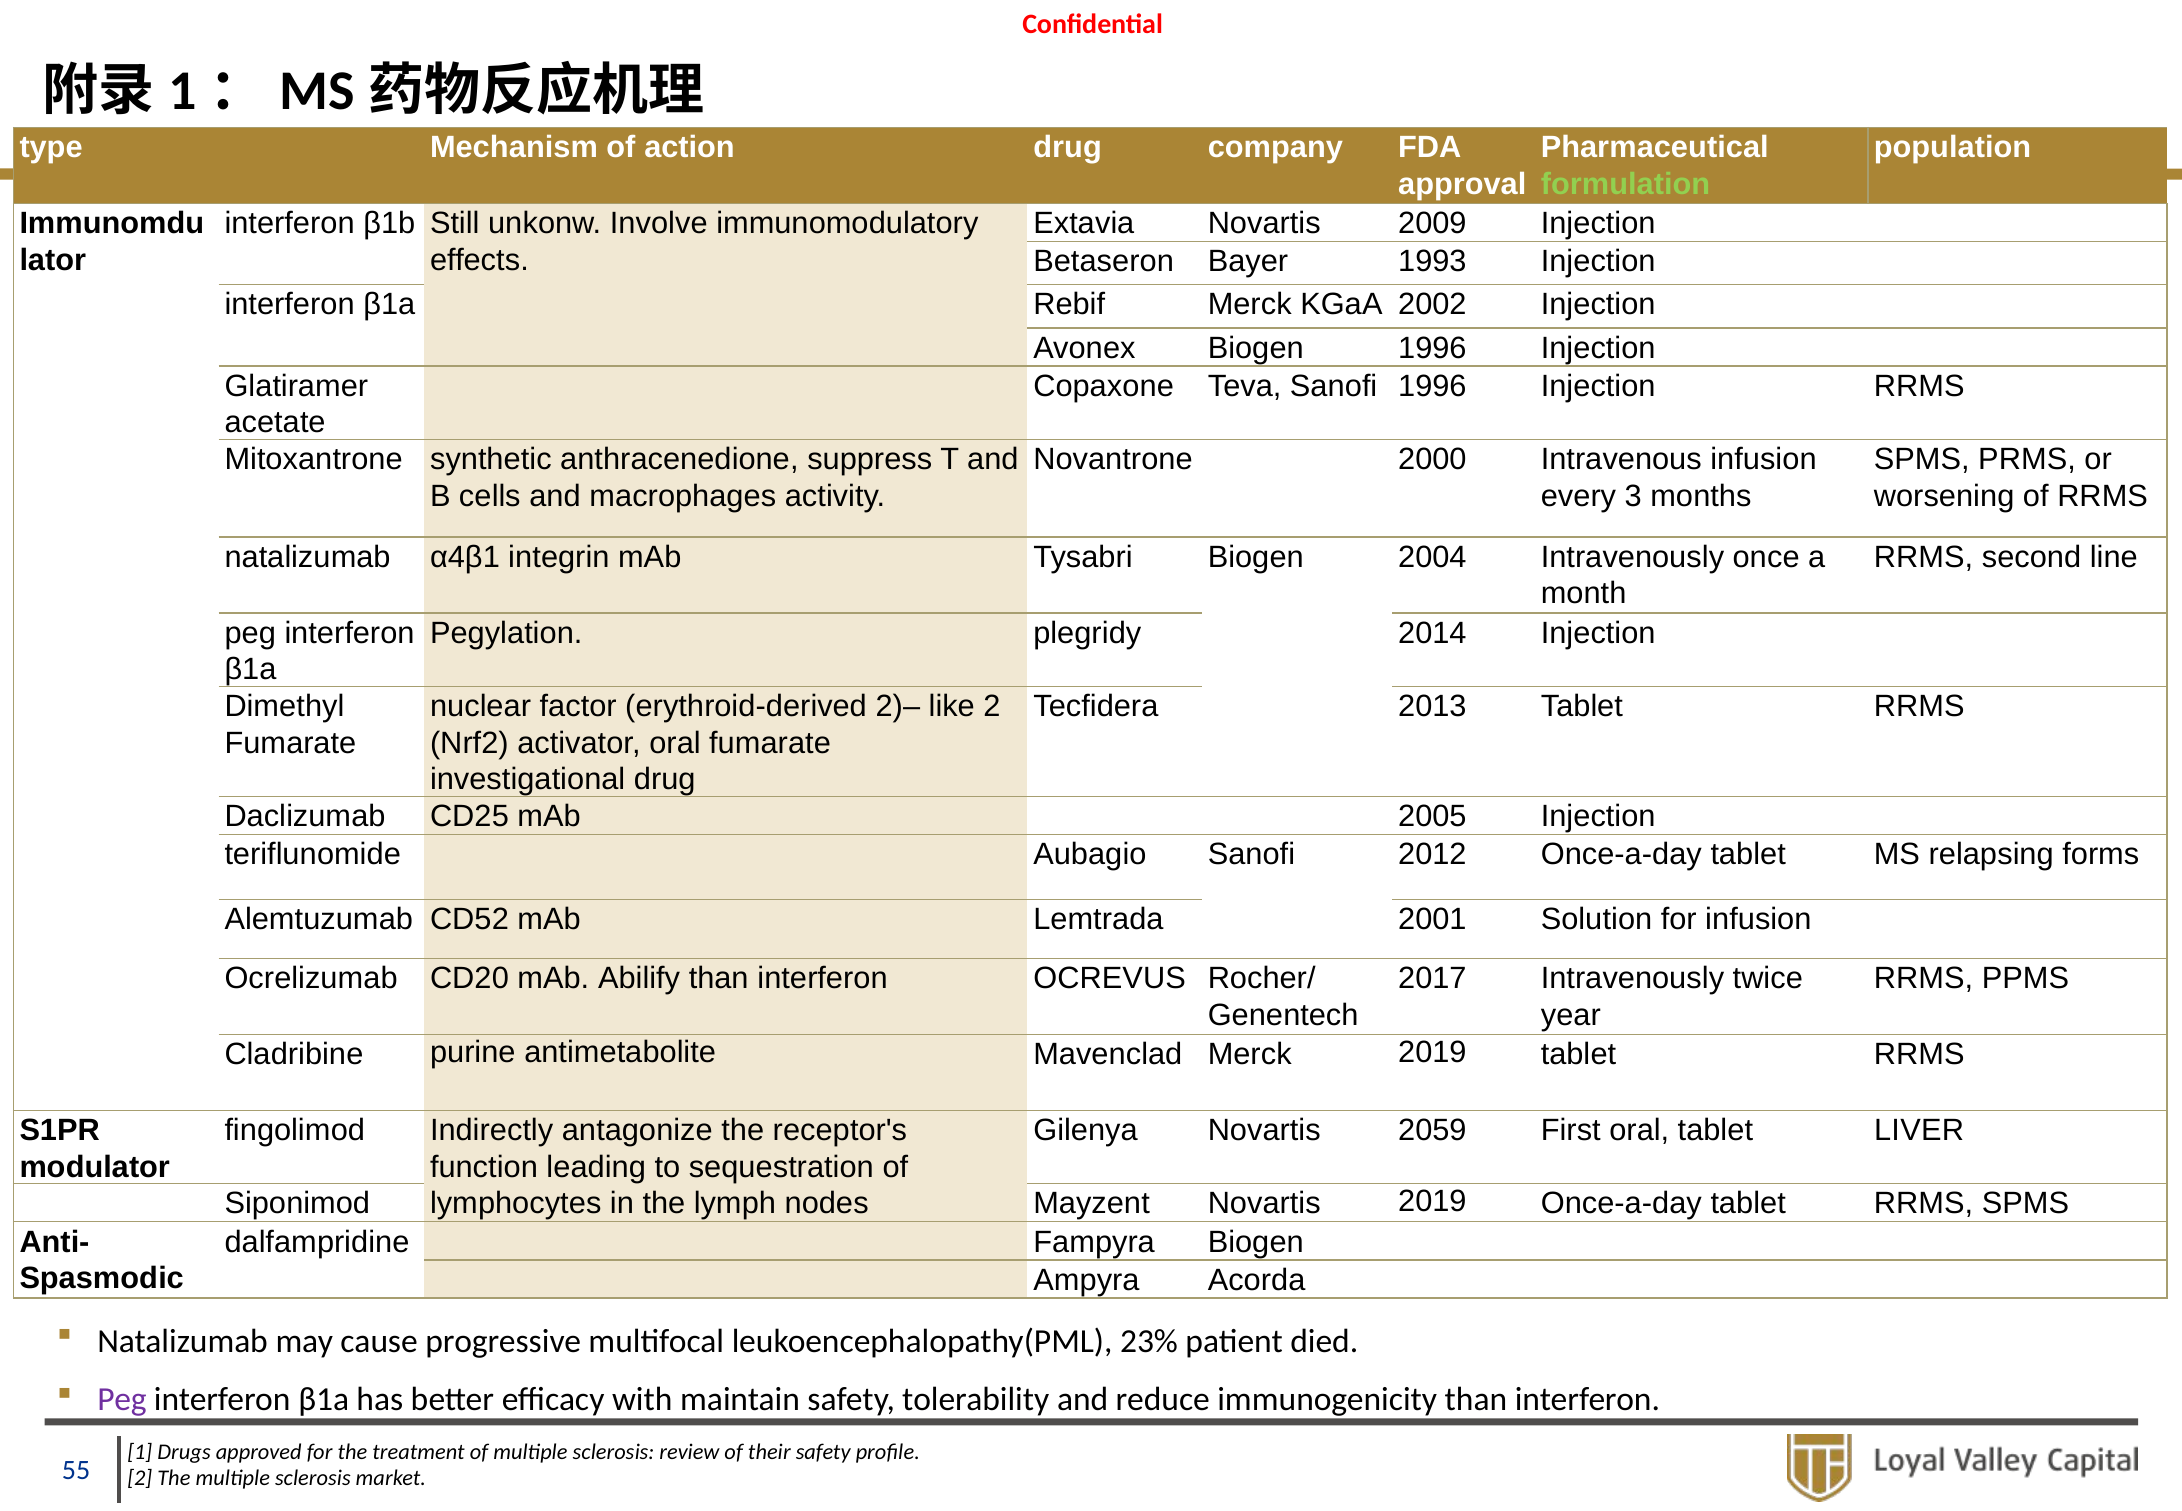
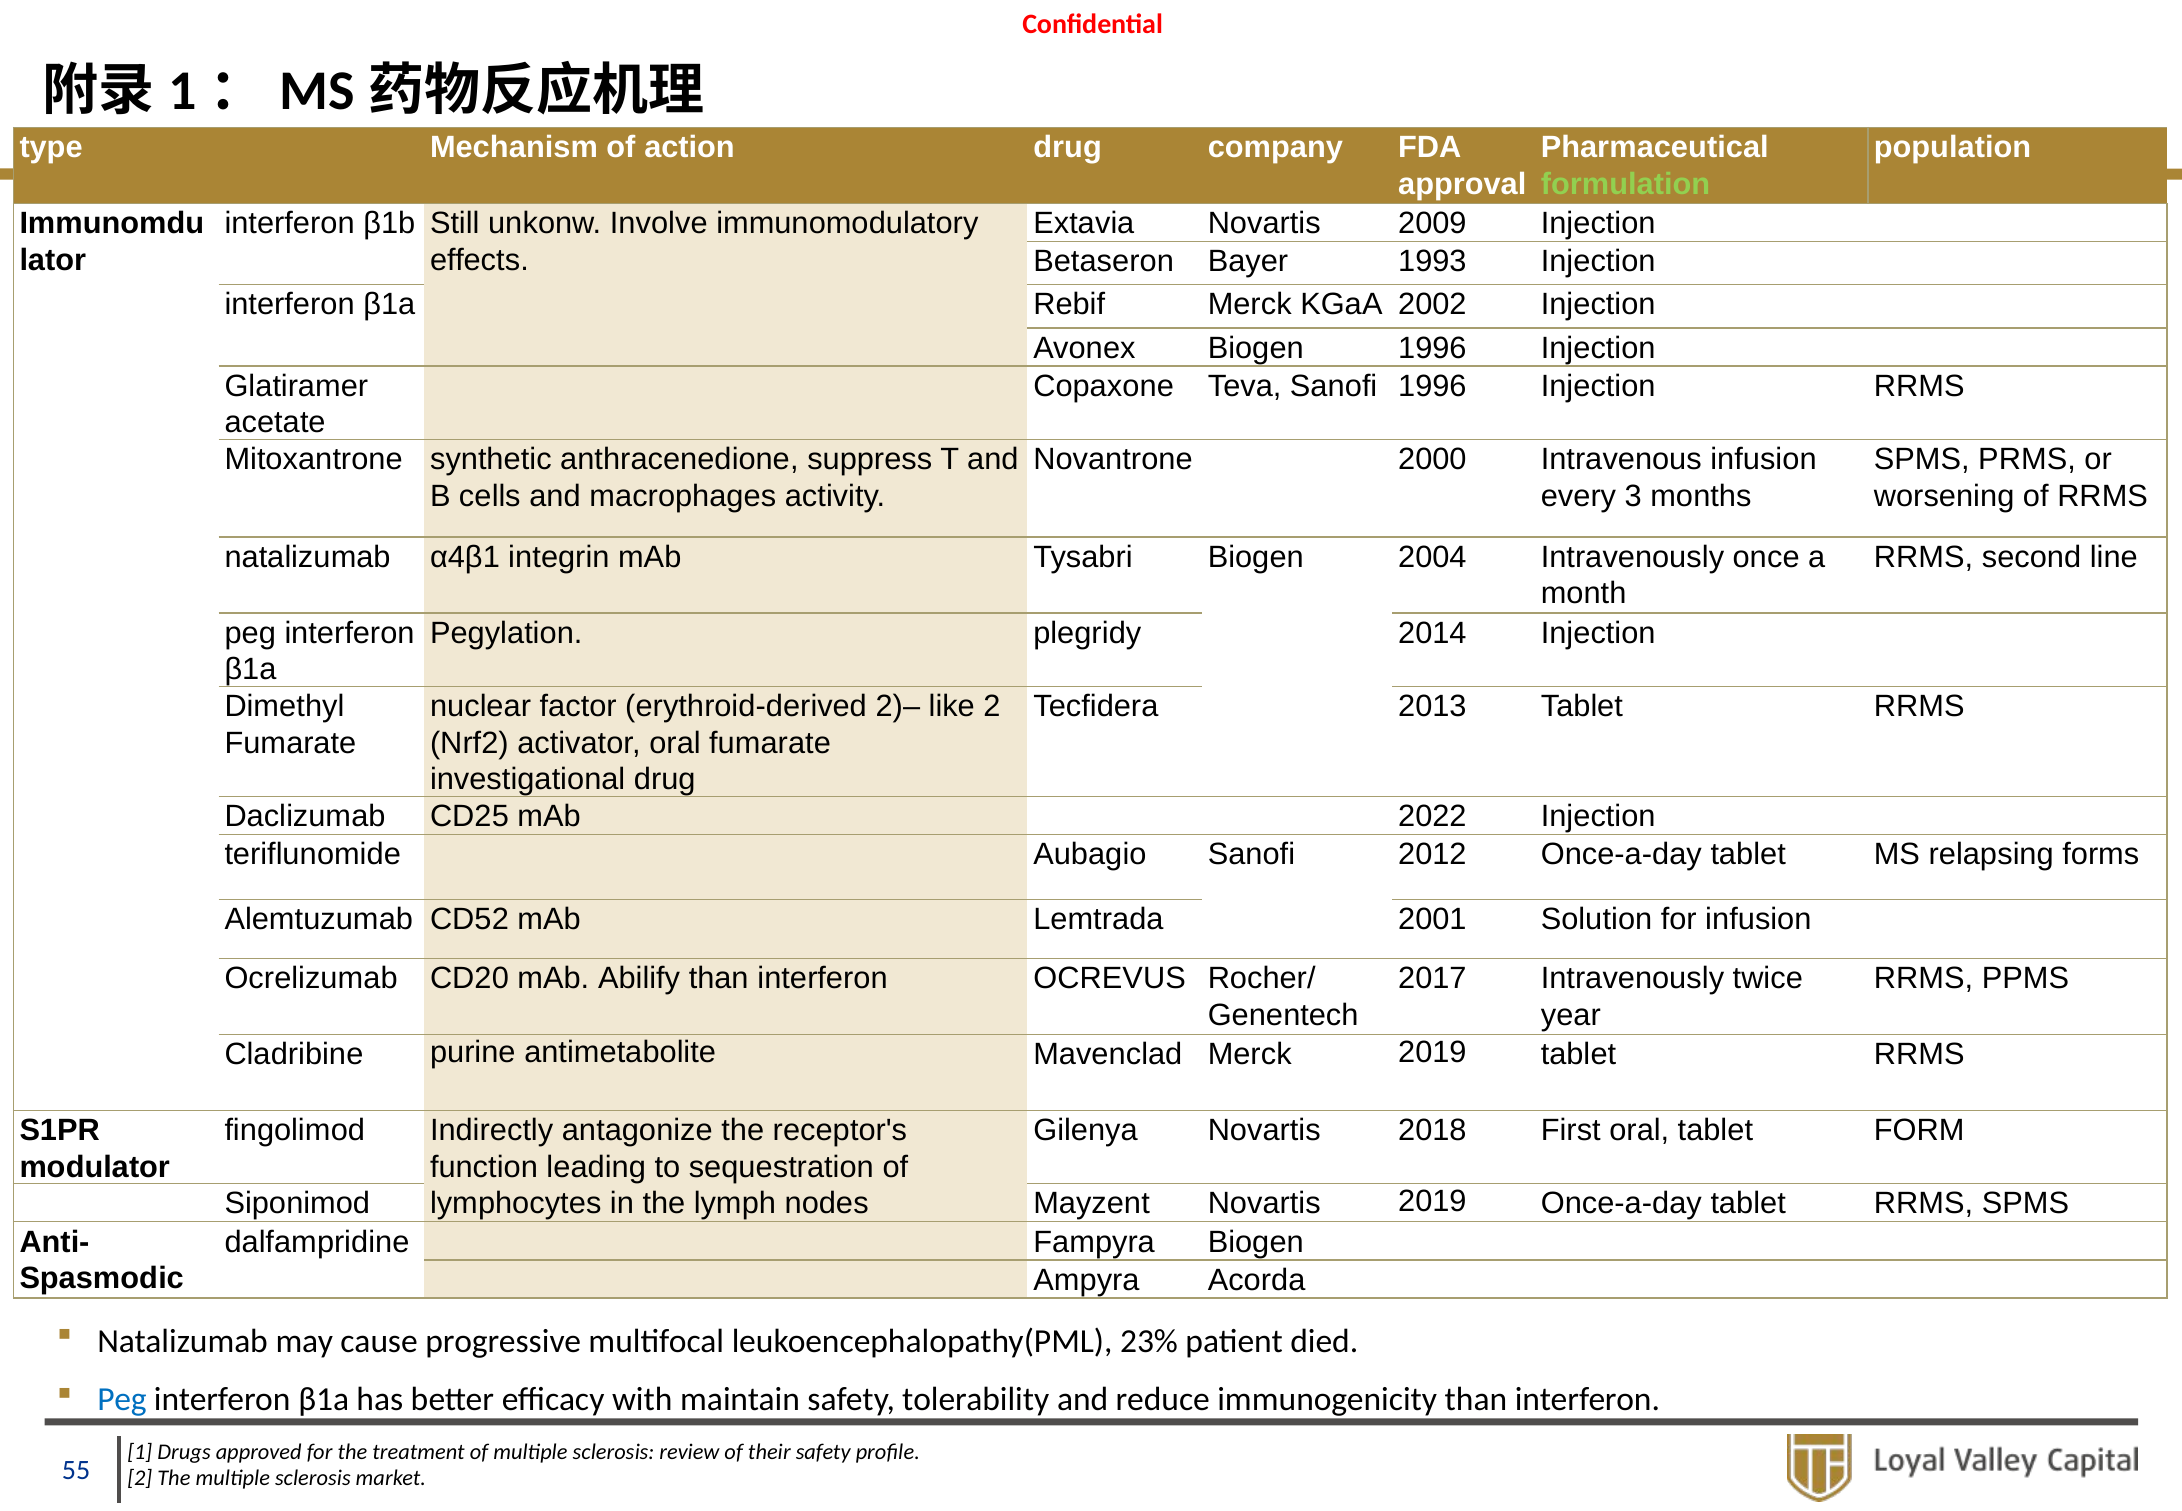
2005: 2005 -> 2022 (1432, 816)
2059: 2059 -> 2018 (1432, 1130)
LIVER: LIVER -> FORM (1919, 1130)
Peg colour: purple -> blue (122, 1399)
